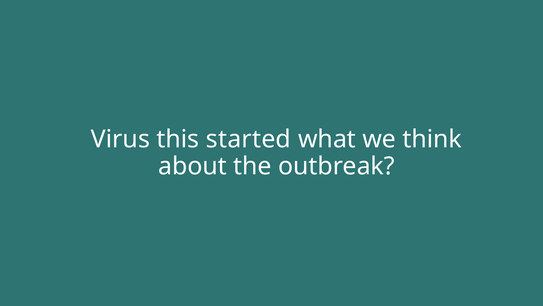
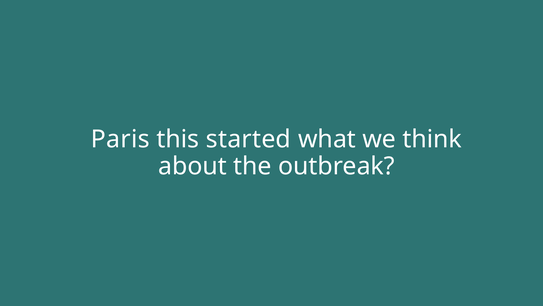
Virus: Virus -> Paris (120, 139)
